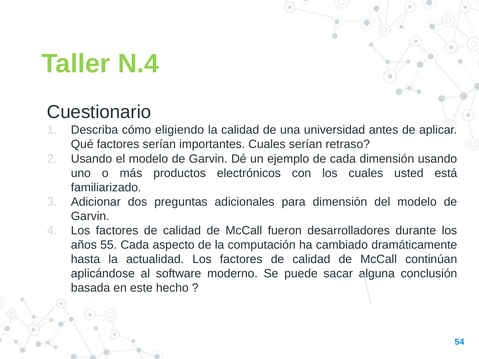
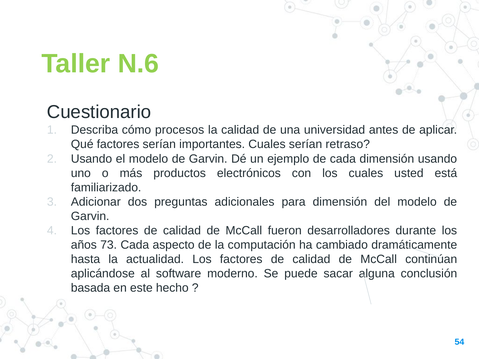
N.4: N.4 -> N.6 (138, 64)
eligiendo: eligiendo -> procesos (180, 130)
55: 55 -> 73 (109, 245)
